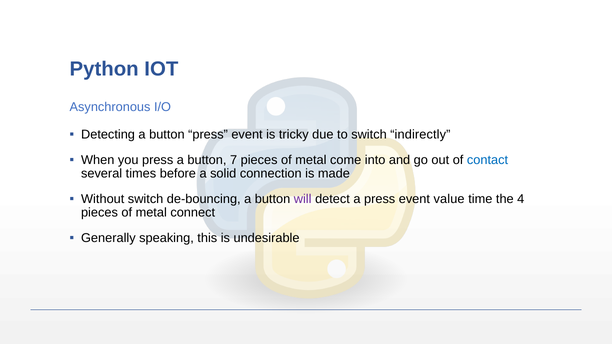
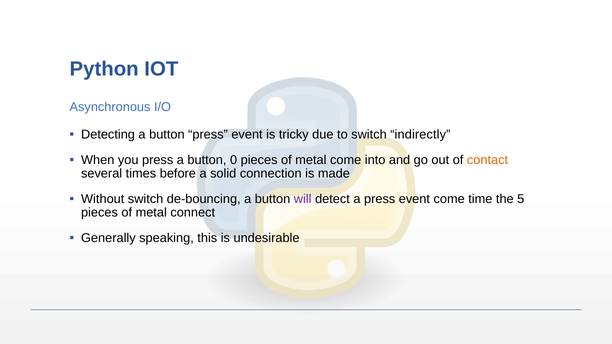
7: 7 -> 0 (234, 160)
contact colour: blue -> orange (488, 160)
event value: value -> come (449, 199)
4: 4 -> 5 (521, 199)
